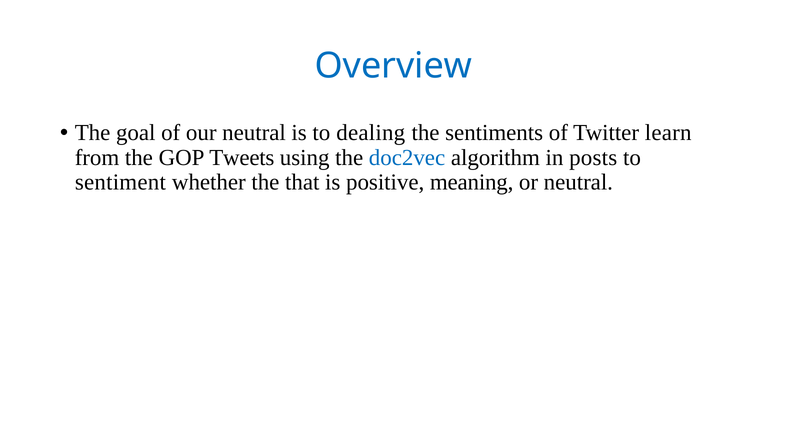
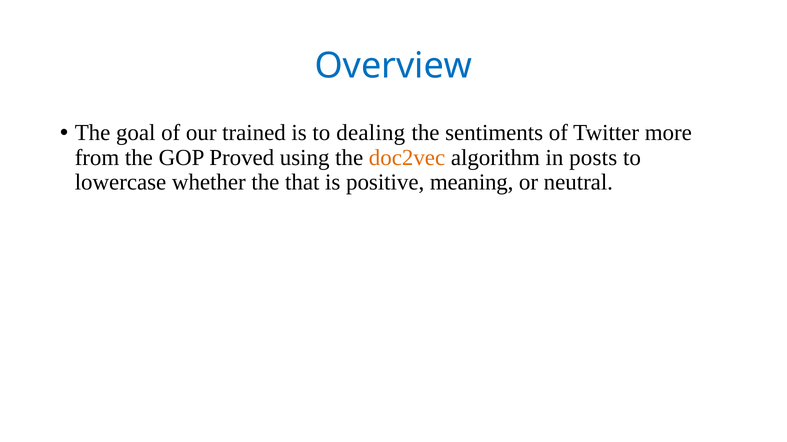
our neutral: neutral -> trained (254, 133)
learn: learn -> more (668, 133)
Tweets: Tweets -> Proved (242, 158)
doc2vec colour: blue -> orange (407, 158)
sentiment: sentiment -> lowercase (121, 183)
